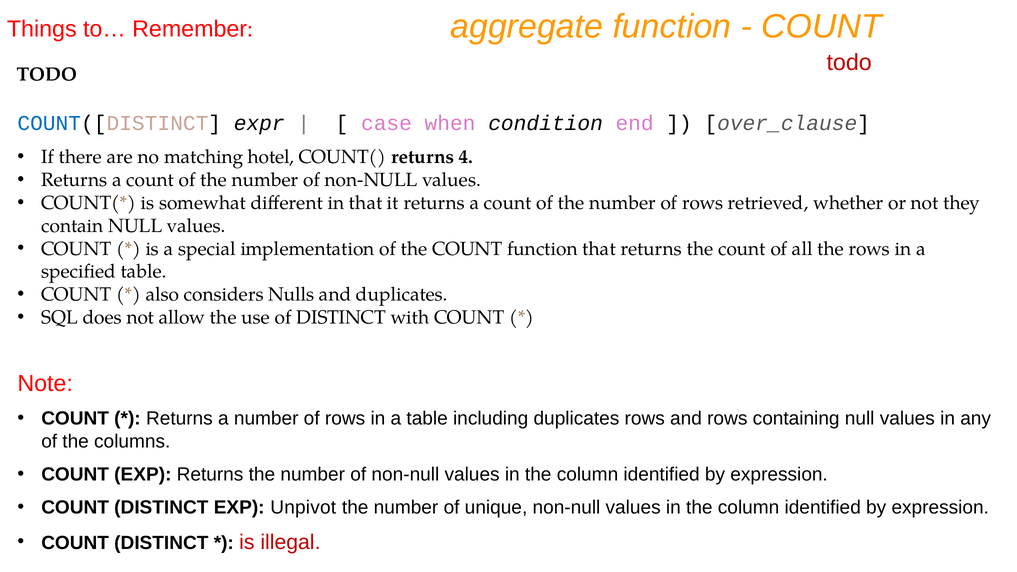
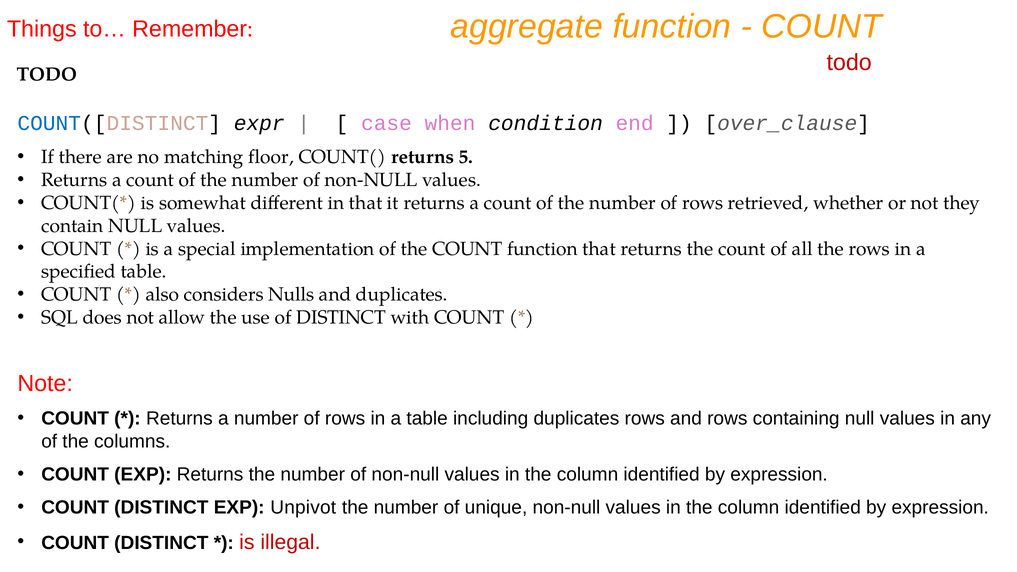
hotel: hotel -> floor (271, 157)
4: 4 -> 5 (466, 157)
